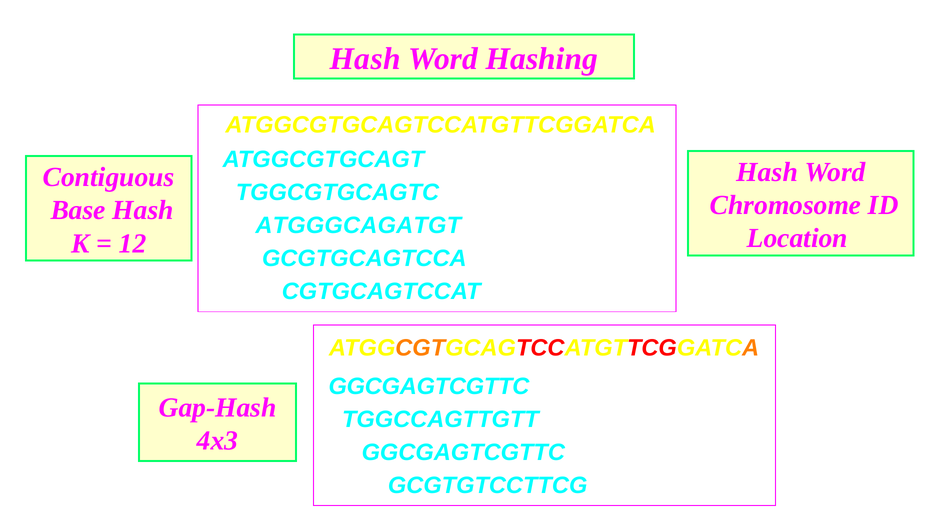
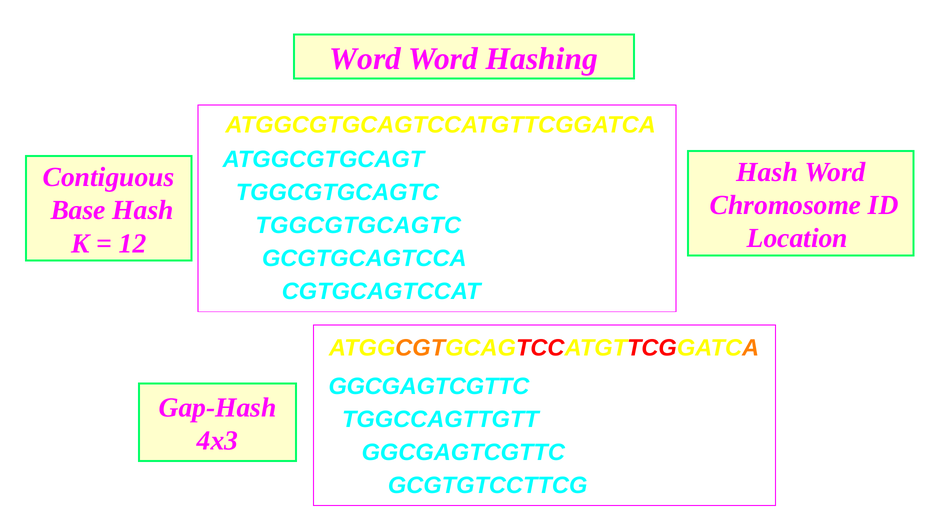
Hash: Hash -> Word (365, 59)
ATGGGCAGATGT: ATGGGCAGATGT -> TGGCGTGCAGTC (358, 225)
